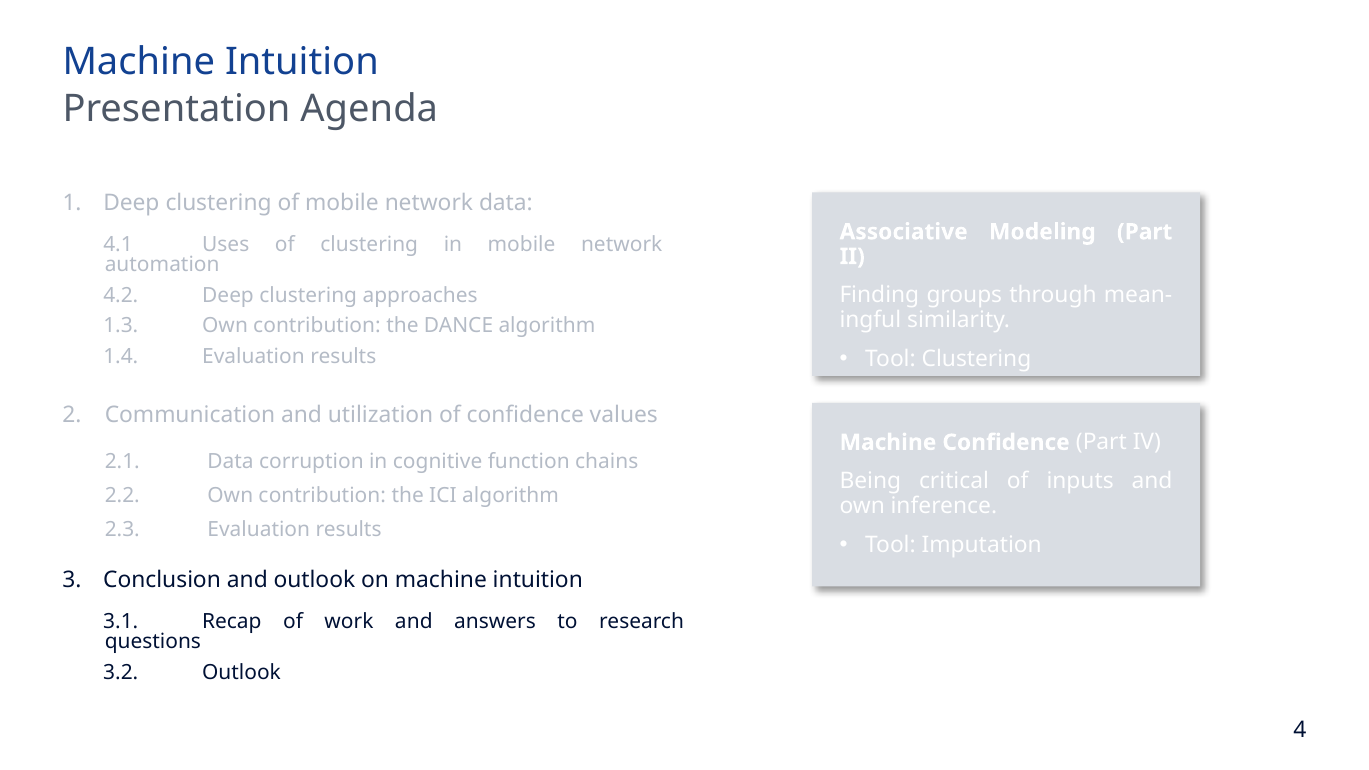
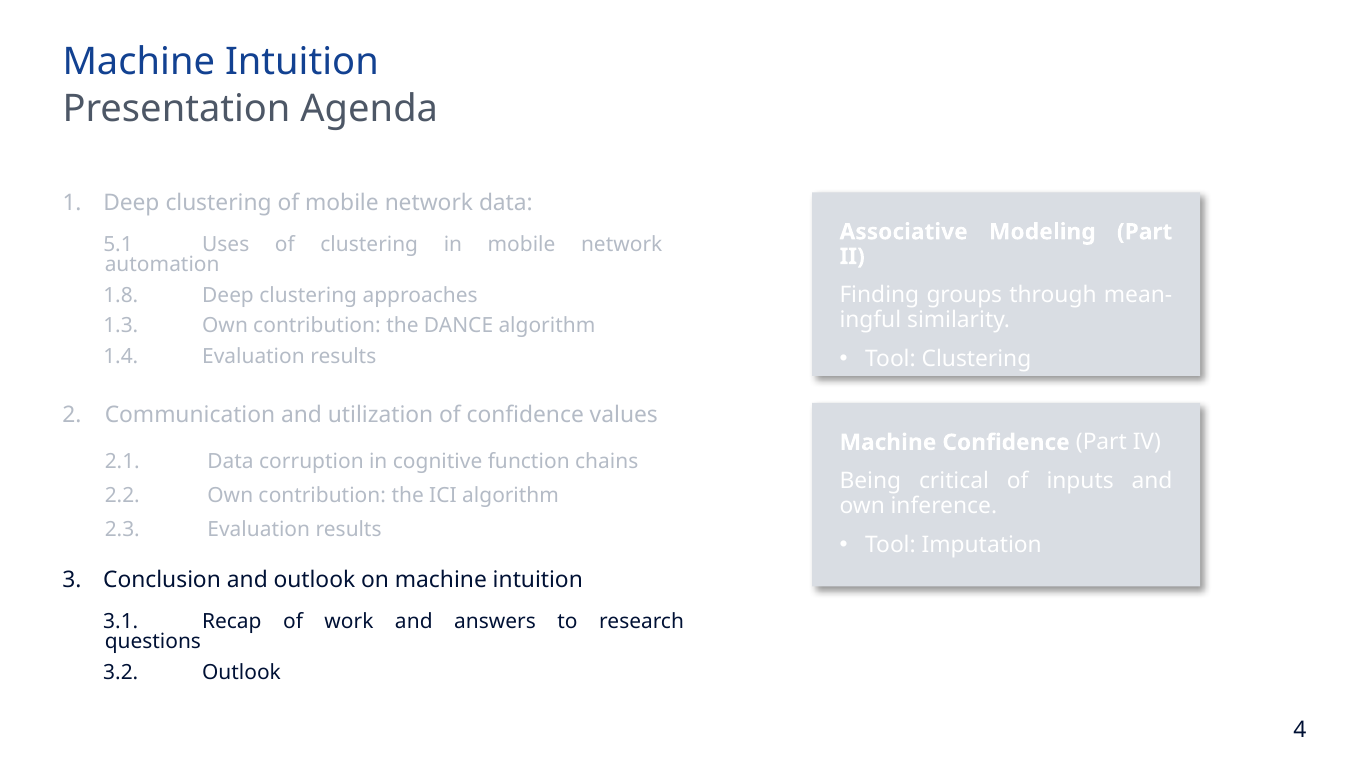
4.1: 4.1 -> 5.1 (118, 244)
4.2: 4.2 -> 1.8 (121, 295)
